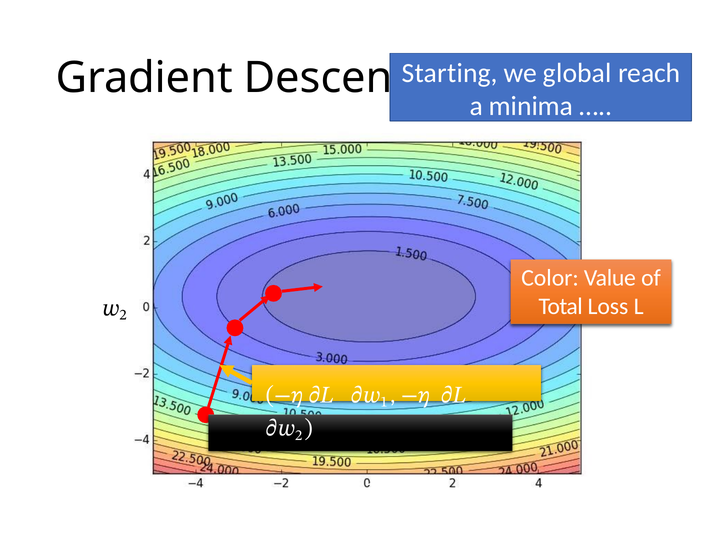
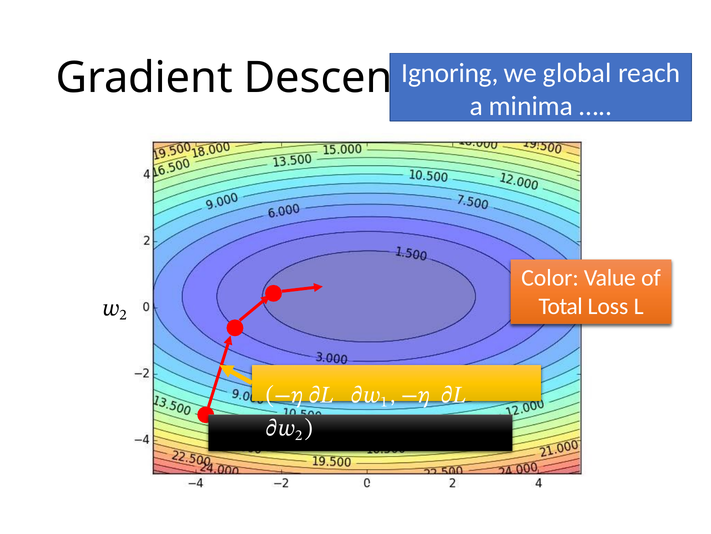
Starting: Starting -> Ignoring (450, 73)
